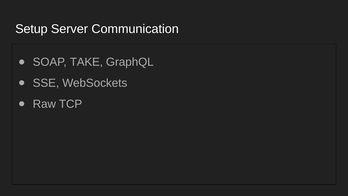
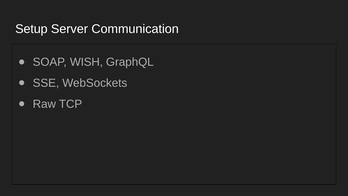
TAKE: TAKE -> WISH (86, 62)
